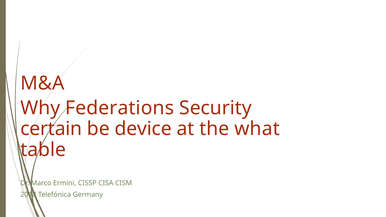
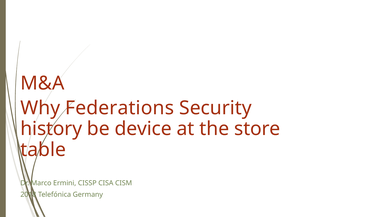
certain: certain -> history (51, 129)
what: what -> store (257, 129)
